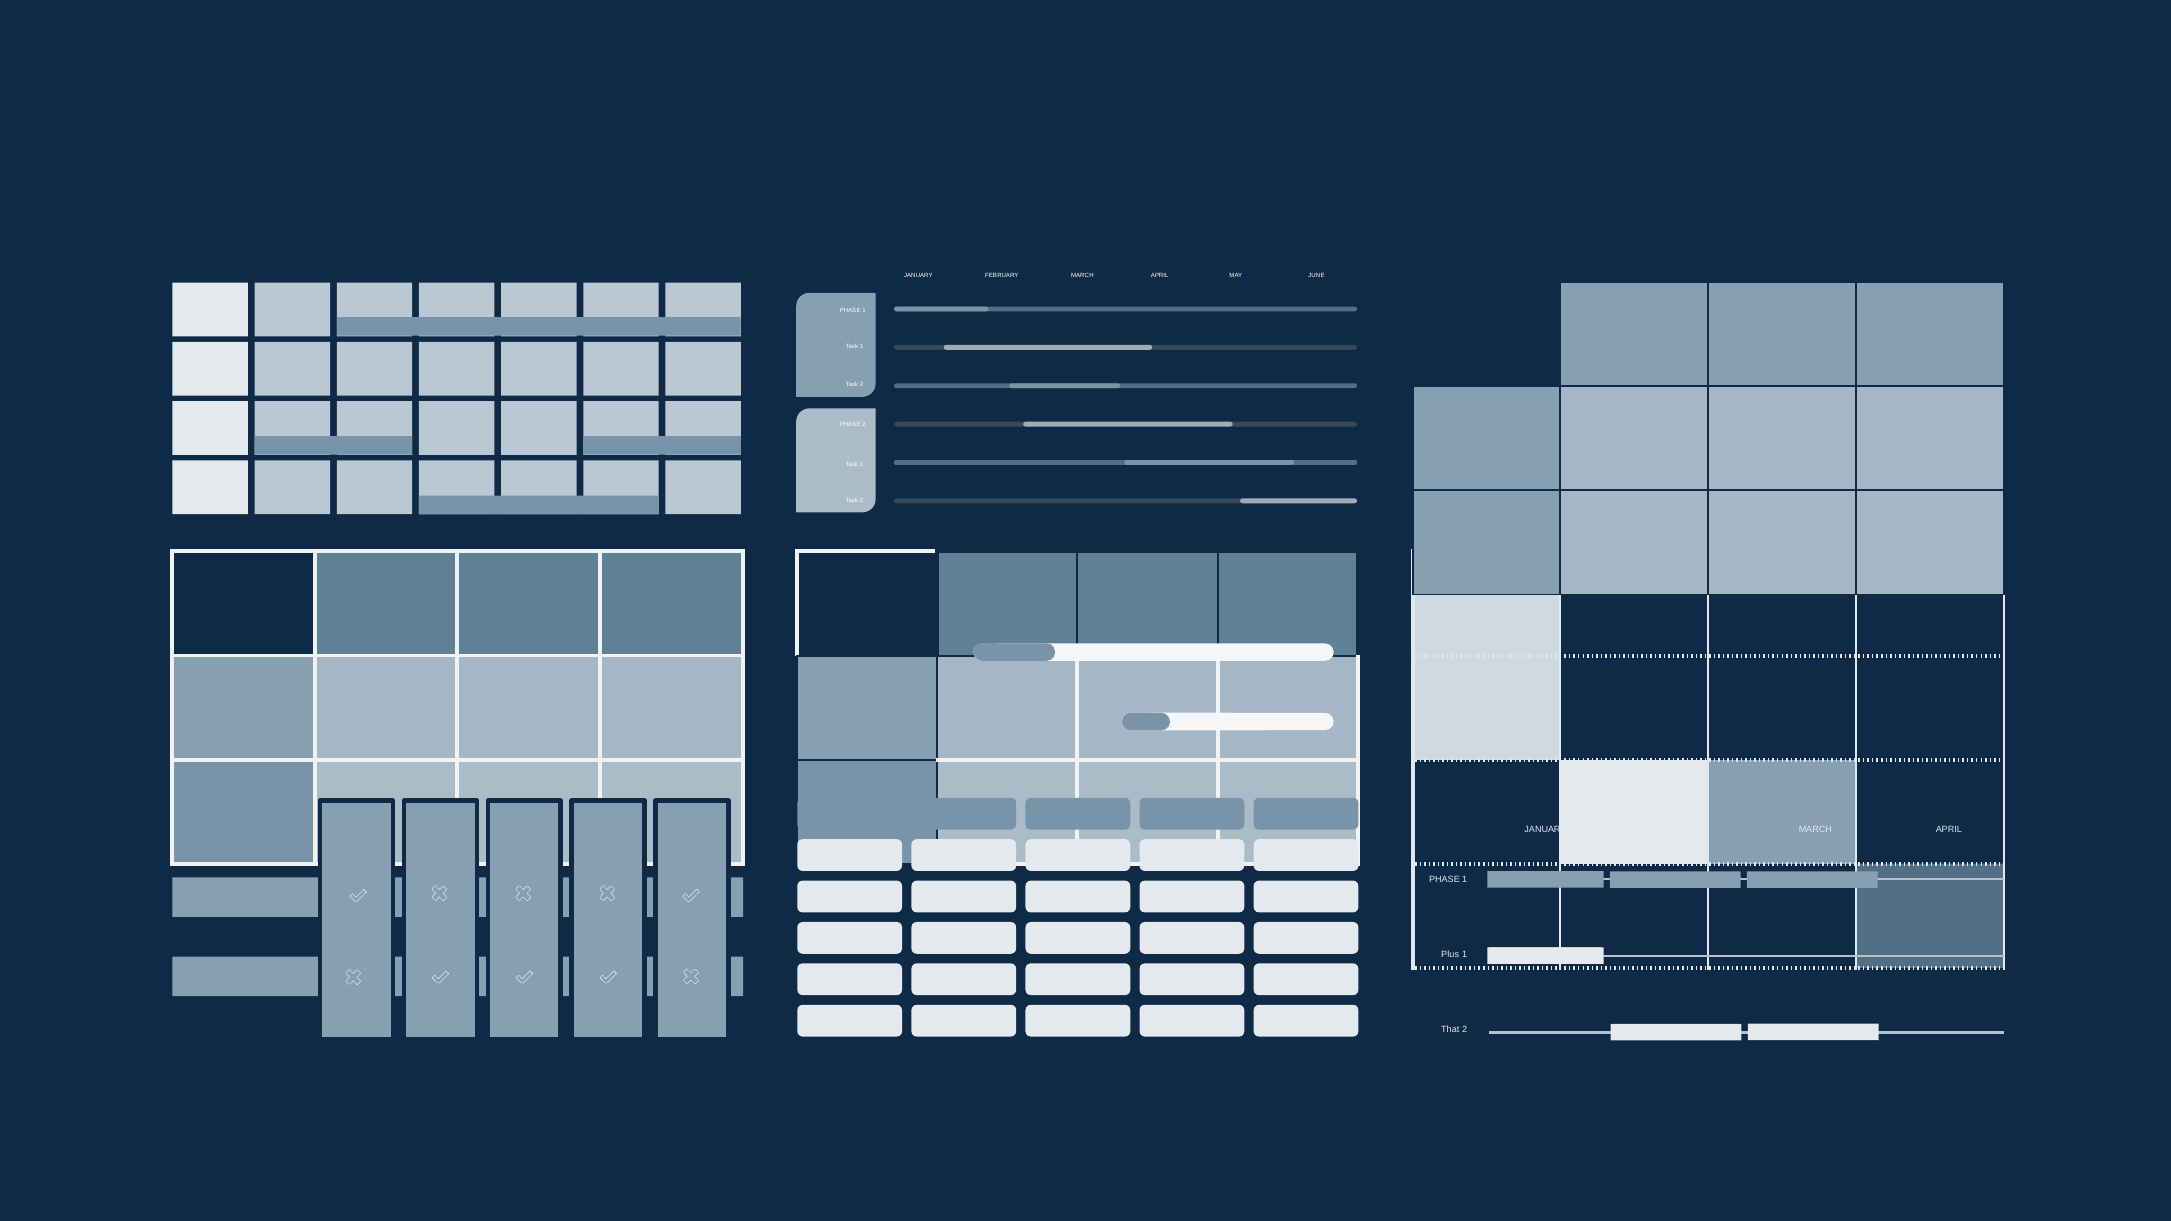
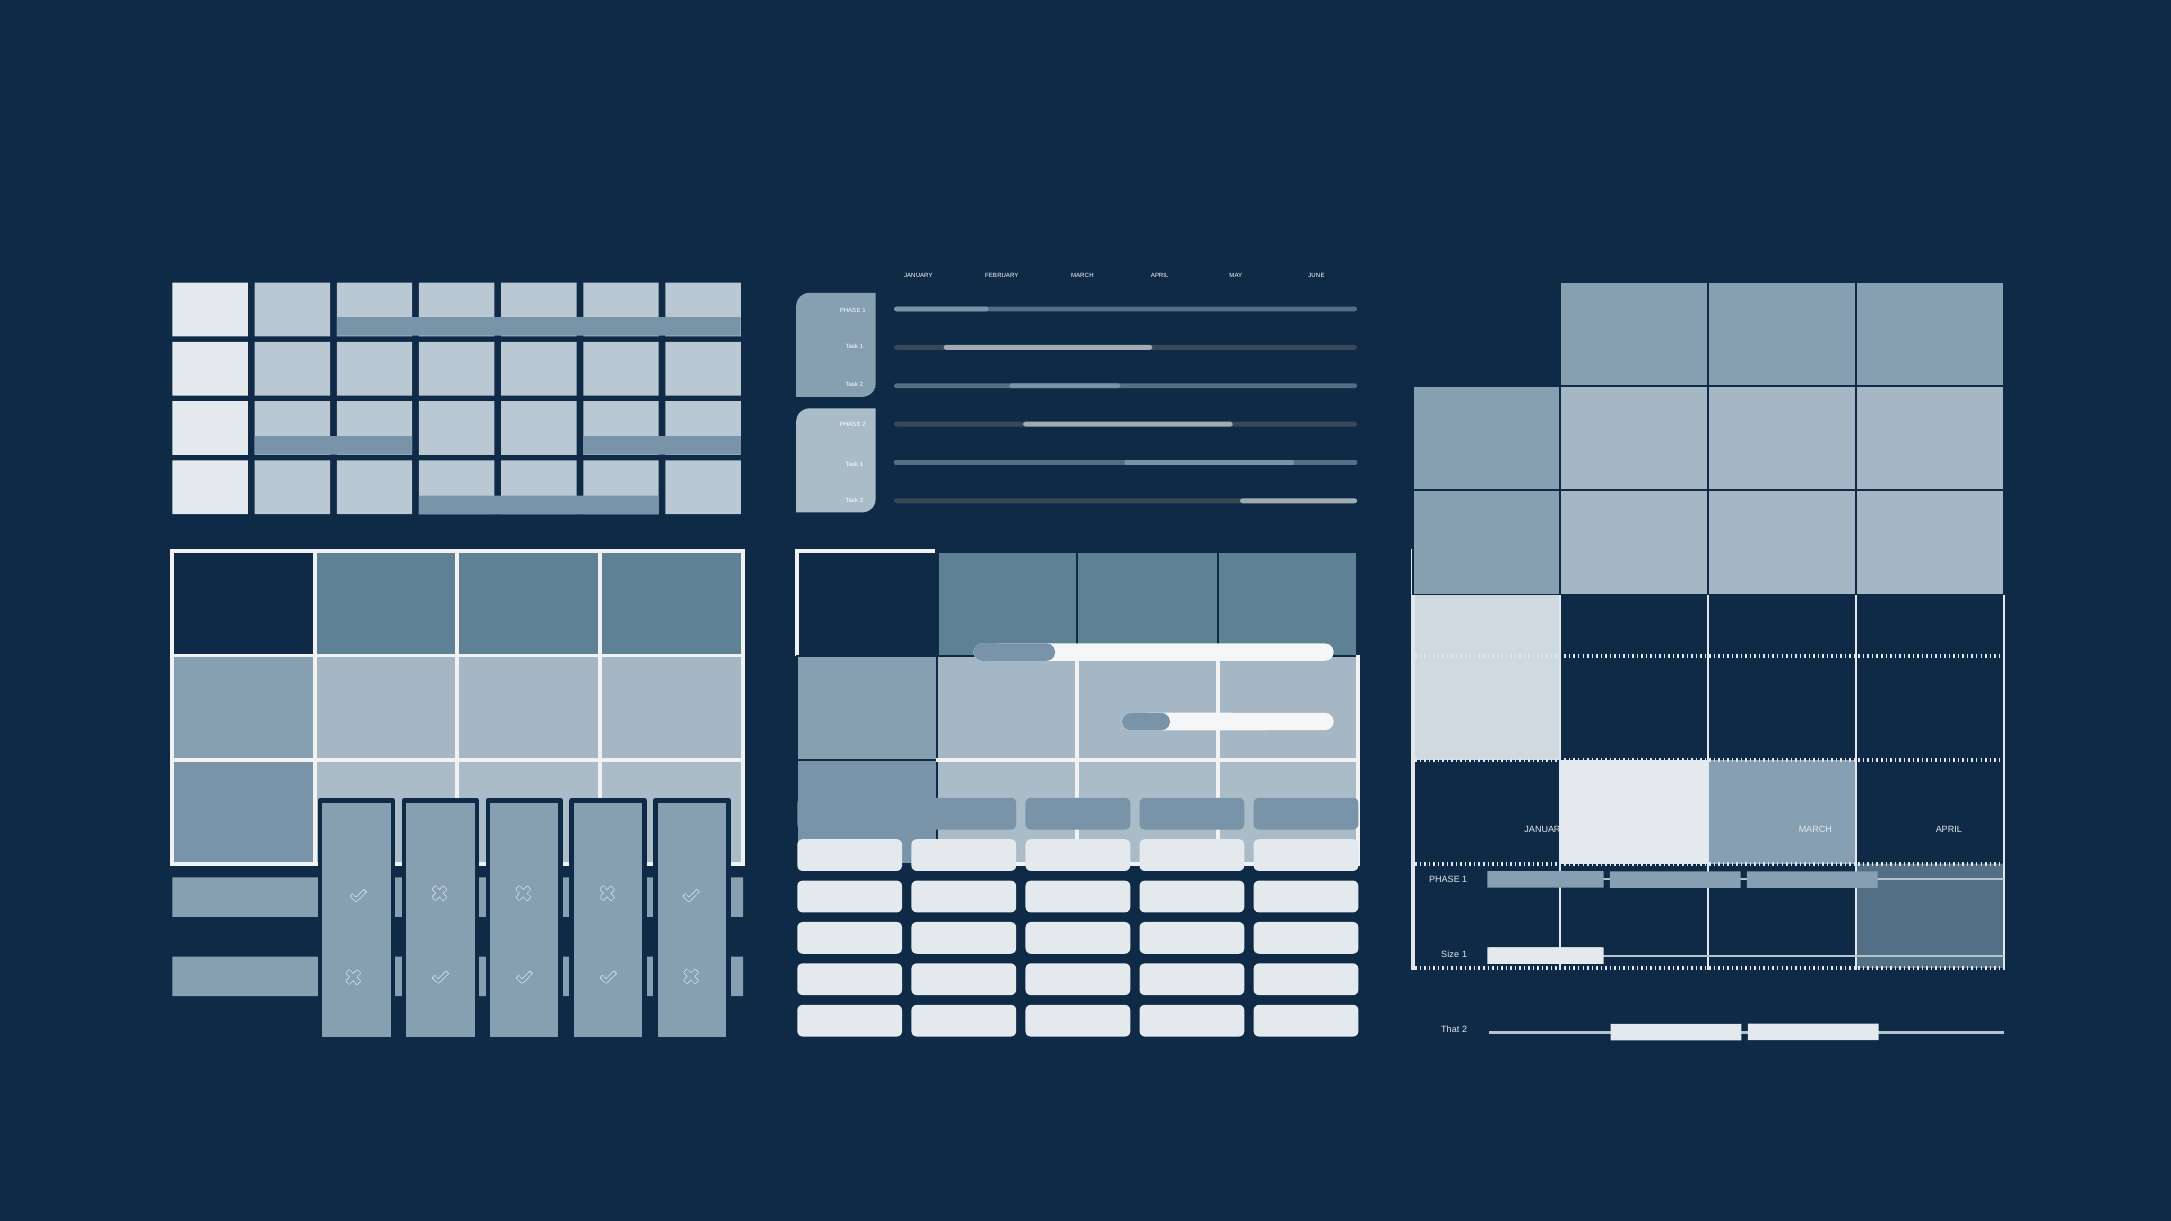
Plus: Plus -> Size (1450, 955)
